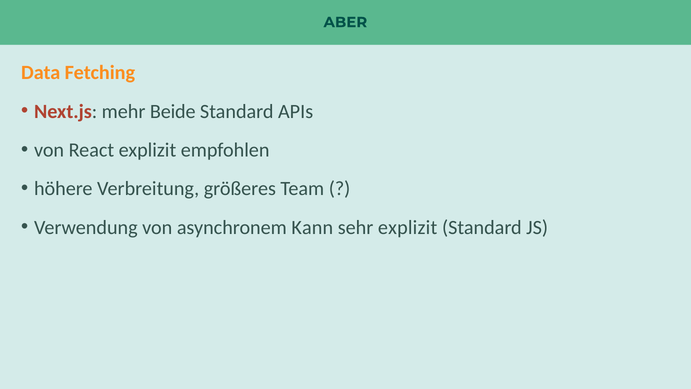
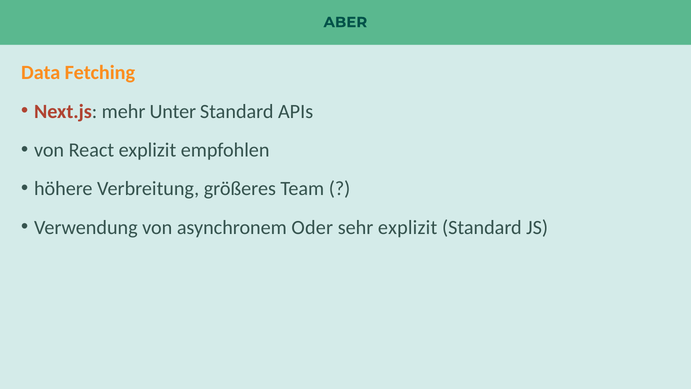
Beide: Beide -> Unter (173, 111)
Kann: Kann -> Oder (312, 227)
